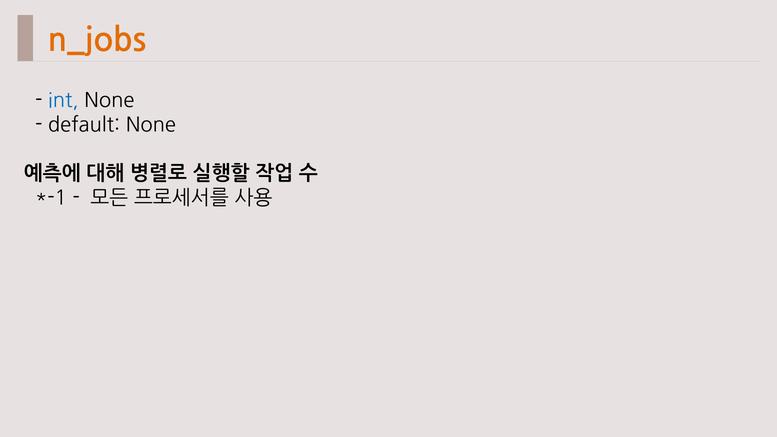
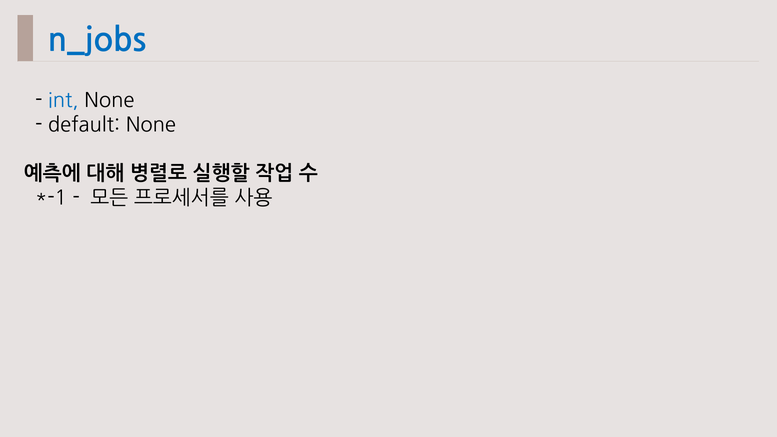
n_jobs colour: orange -> blue (97, 41)
